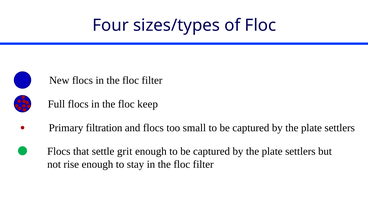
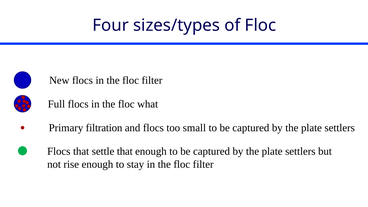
keep: keep -> what (148, 104)
settle grit: grit -> that (125, 151)
